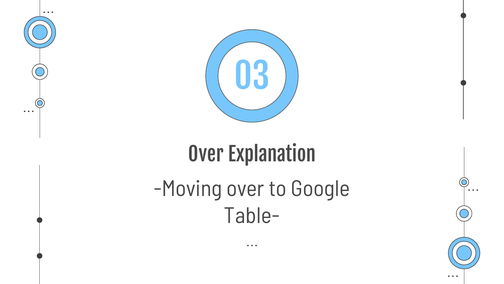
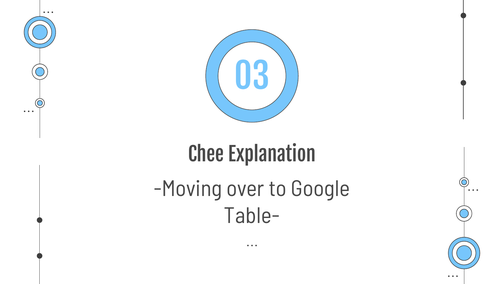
Over: Over -> Chee (206, 155)
